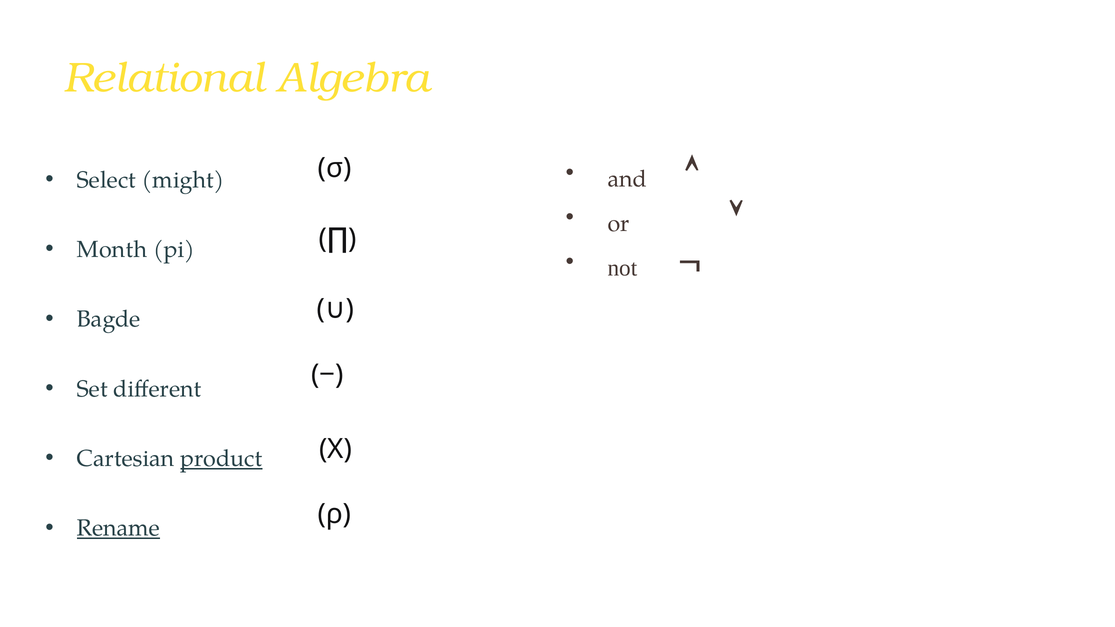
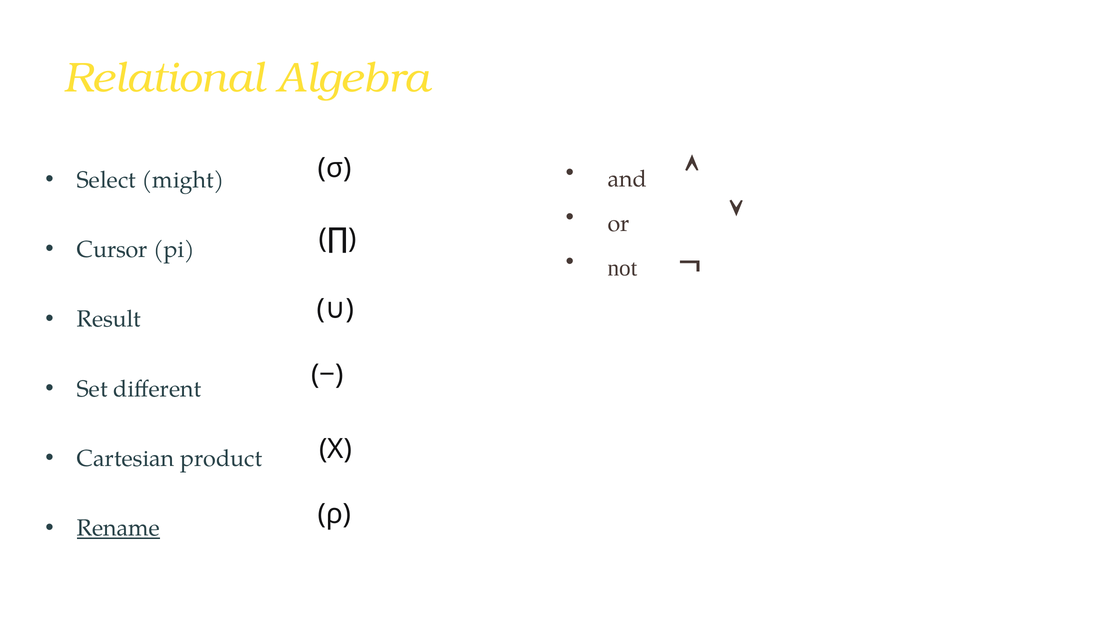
Month: Month -> Cursor (112, 250)
Bagde: Bagde -> Result (109, 319)
product underline: present -> none (221, 459)
